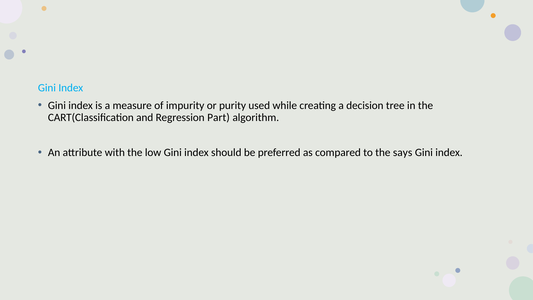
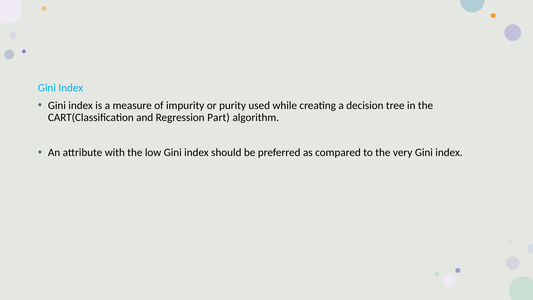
says: says -> very (403, 152)
